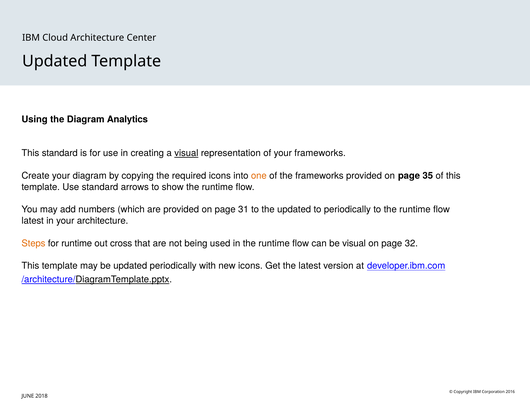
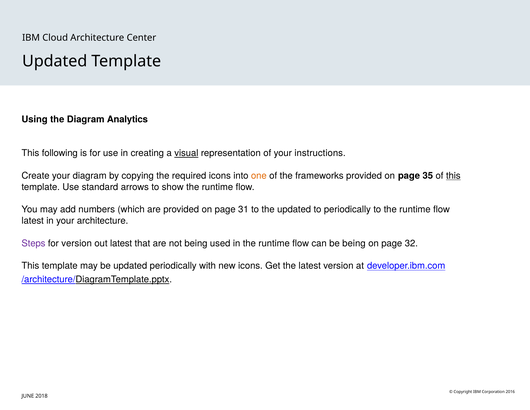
This standard: standard -> following (60, 153)
your frameworks: frameworks -> instructions (320, 153)
this underline: none -> present (453, 176)
Steps colour: orange -> purple (33, 243)
for runtime: runtime -> version (77, 243)
out cross: cross -> latest (121, 243)
be visual: visual -> being (354, 243)
